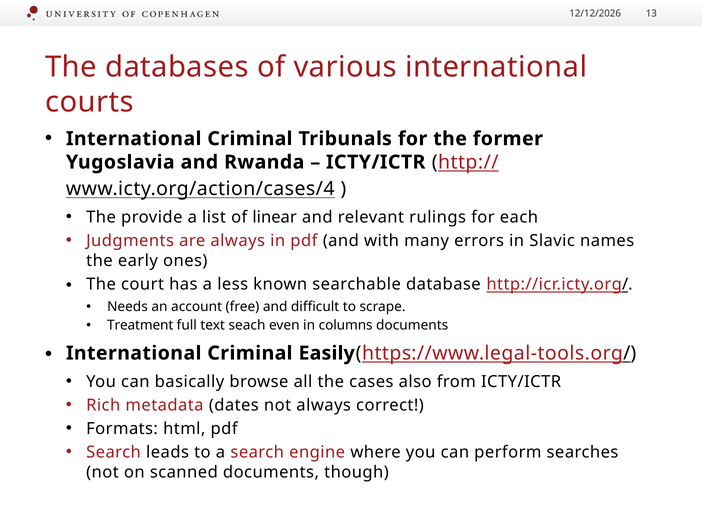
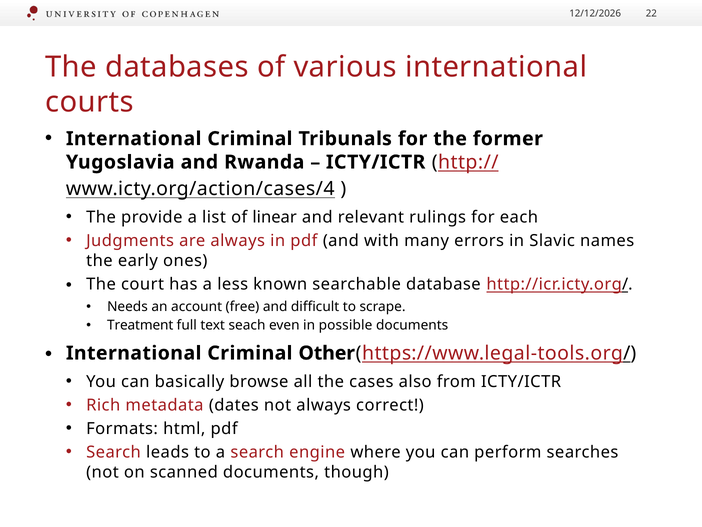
13: 13 -> 22 (651, 13)
columns: columns -> possible (346, 325)
Easily: Easily -> Other (327, 353)
